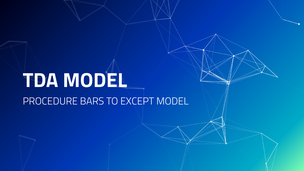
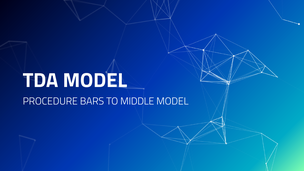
EXCEPT: EXCEPT -> MIDDLE (137, 101)
